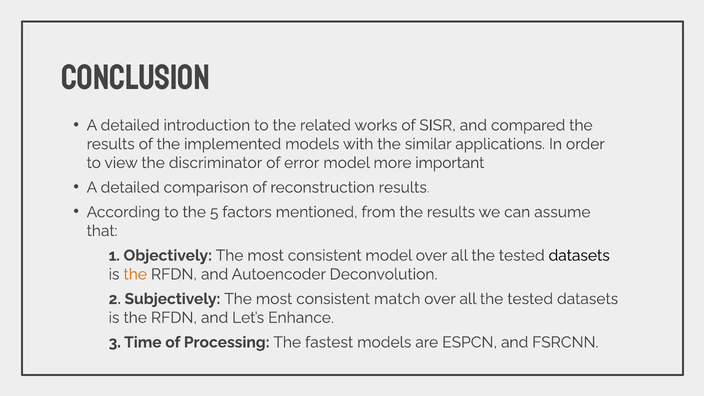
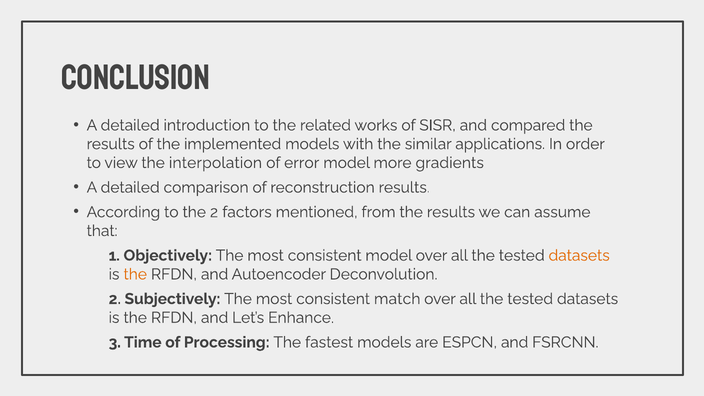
discriminator: discriminator -> interpolation (215, 163)
important: important -> gradients (450, 163)
the 5: 5 -> 2 (214, 212)
datasets colour: black -> orange (579, 255)
